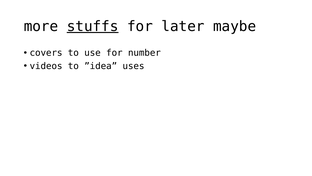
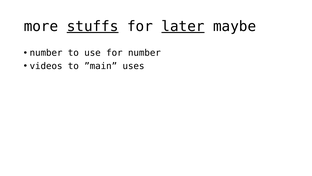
later underline: none -> present (183, 26)
covers: covers -> number (46, 53)
”idea: ”idea -> ”main (101, 66)
